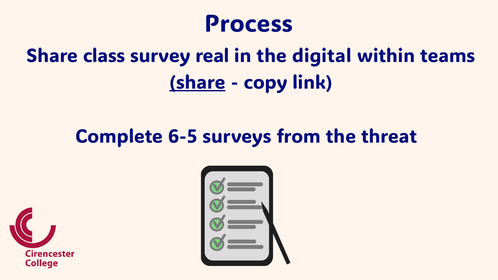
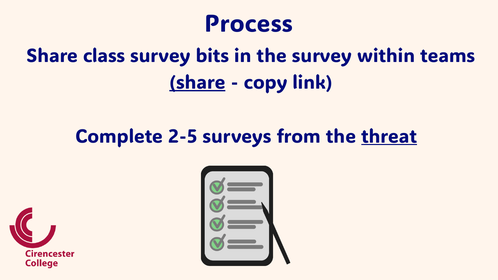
real: real -> bits (212, 56)
the digital: digital -> survey (322, 56)
6-5: 6-5 -> 2-5 (183, 136)
threat underline: none -> present (389, 136)
